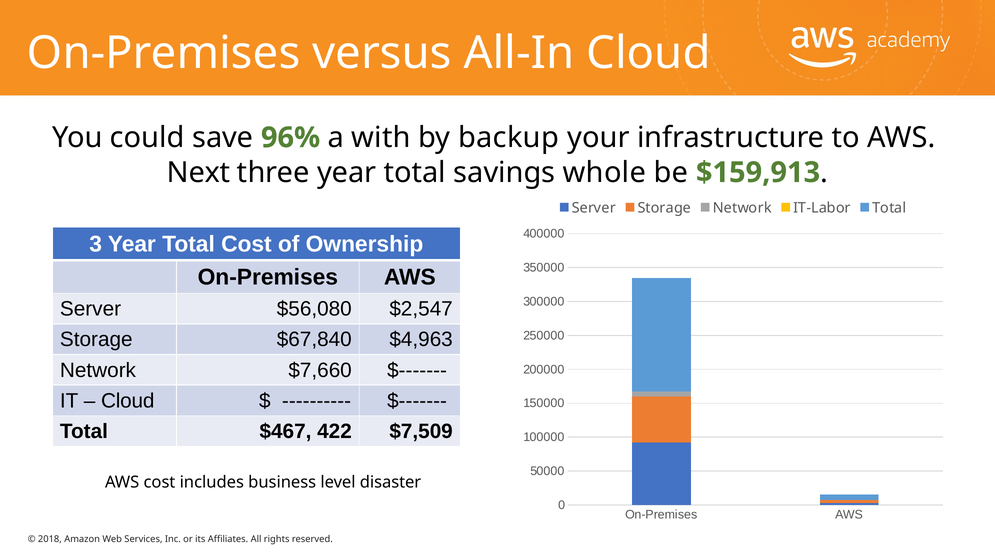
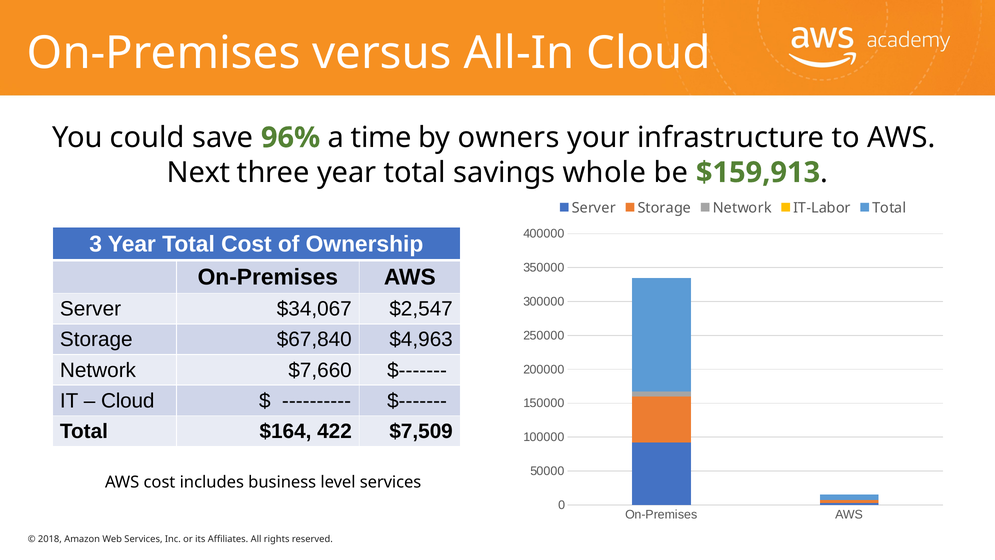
with: with -> time (381, 138)
backup: backup -> owners (509, 138)
$56,080: $56,080 -> $34,067 (314, 309)
$467: $467 -> $164 (285, 431)
level disaster: disaster -> services (391, 482)
